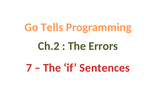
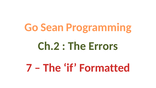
Tells: Tells -> Sean (52, 27)
Sentences: Sentences -> Formatted (105, 68)
